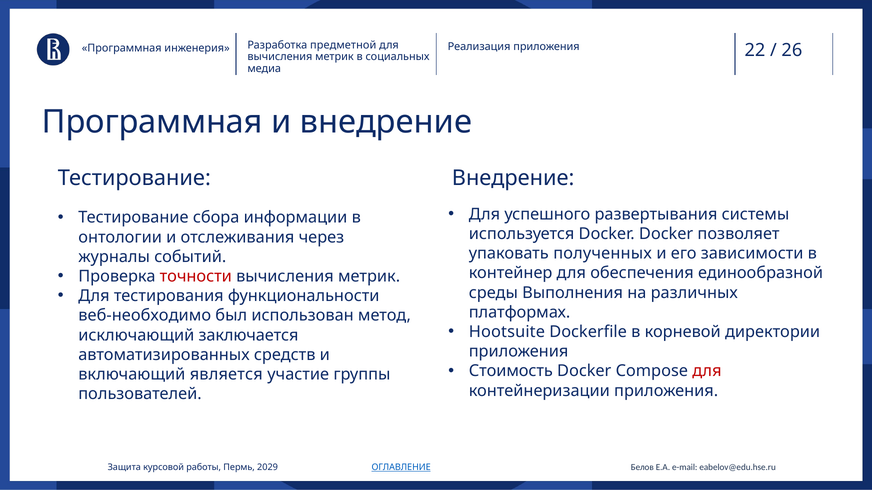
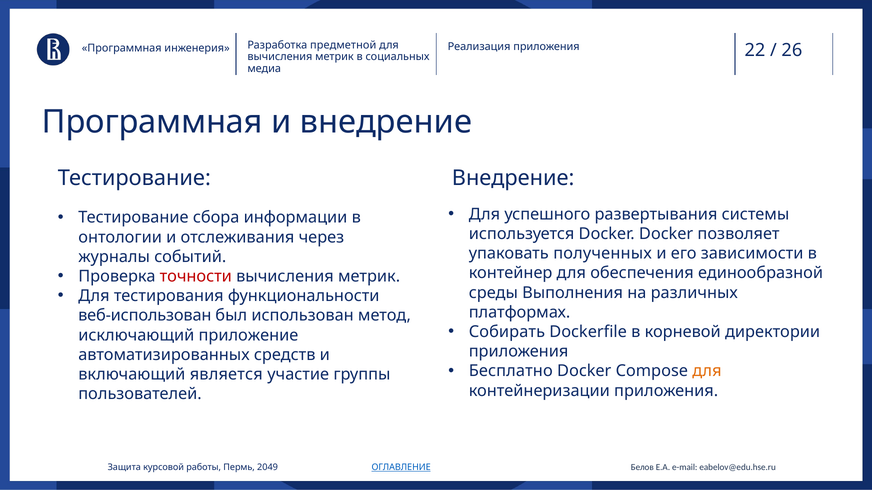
веб-необходимо: веб-необходимо -> веб-использован (145, 316)
Hootsuite: Hootsuite -> Собирать (507, 332)
заключается: заключается -> приложение (248, 335)
Стоимость: Стоимость -> Бесплатно (511, 371)
для colour: red -> orange (707, 371)
2029: 2029 -> 2049 (268, 468)
